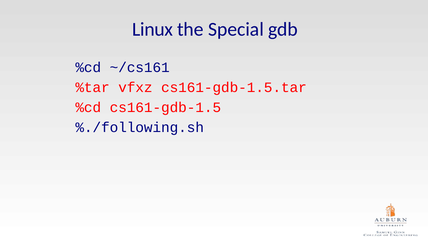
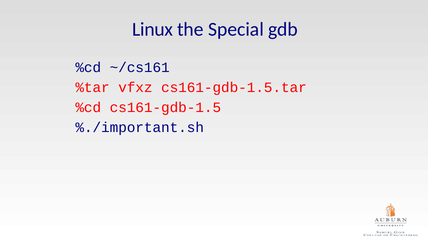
%./following.sh: %./following.sh -> %./important.sh (140, 127)
